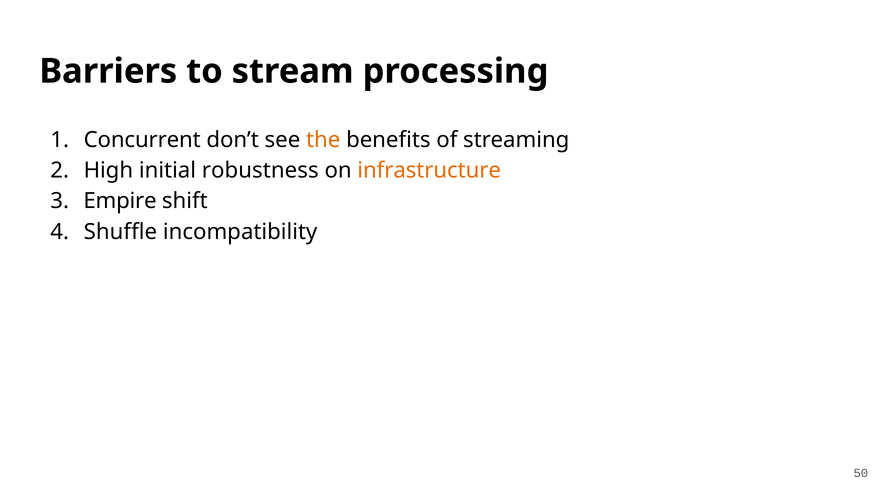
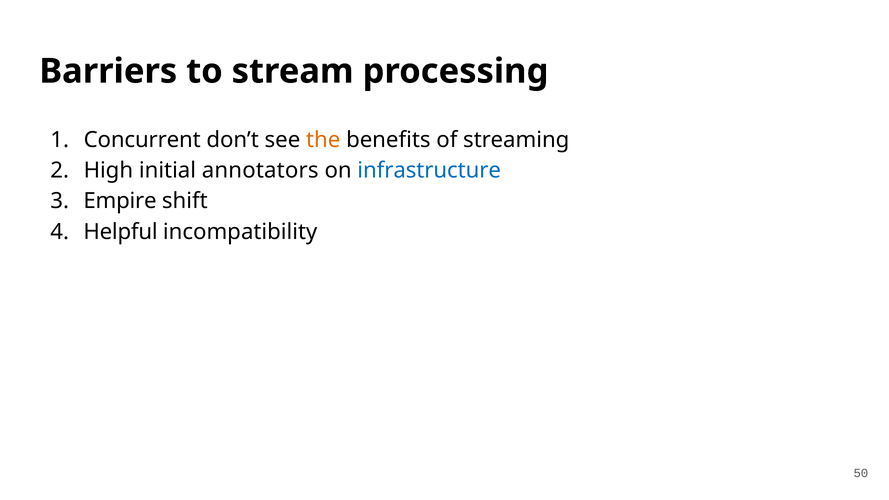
robustness: robustness -> annotators (260, 170)
infrastructure colour: orange -> blue (429, 170)
Shuffle: Shuffle -> Helpful (121, 232)
